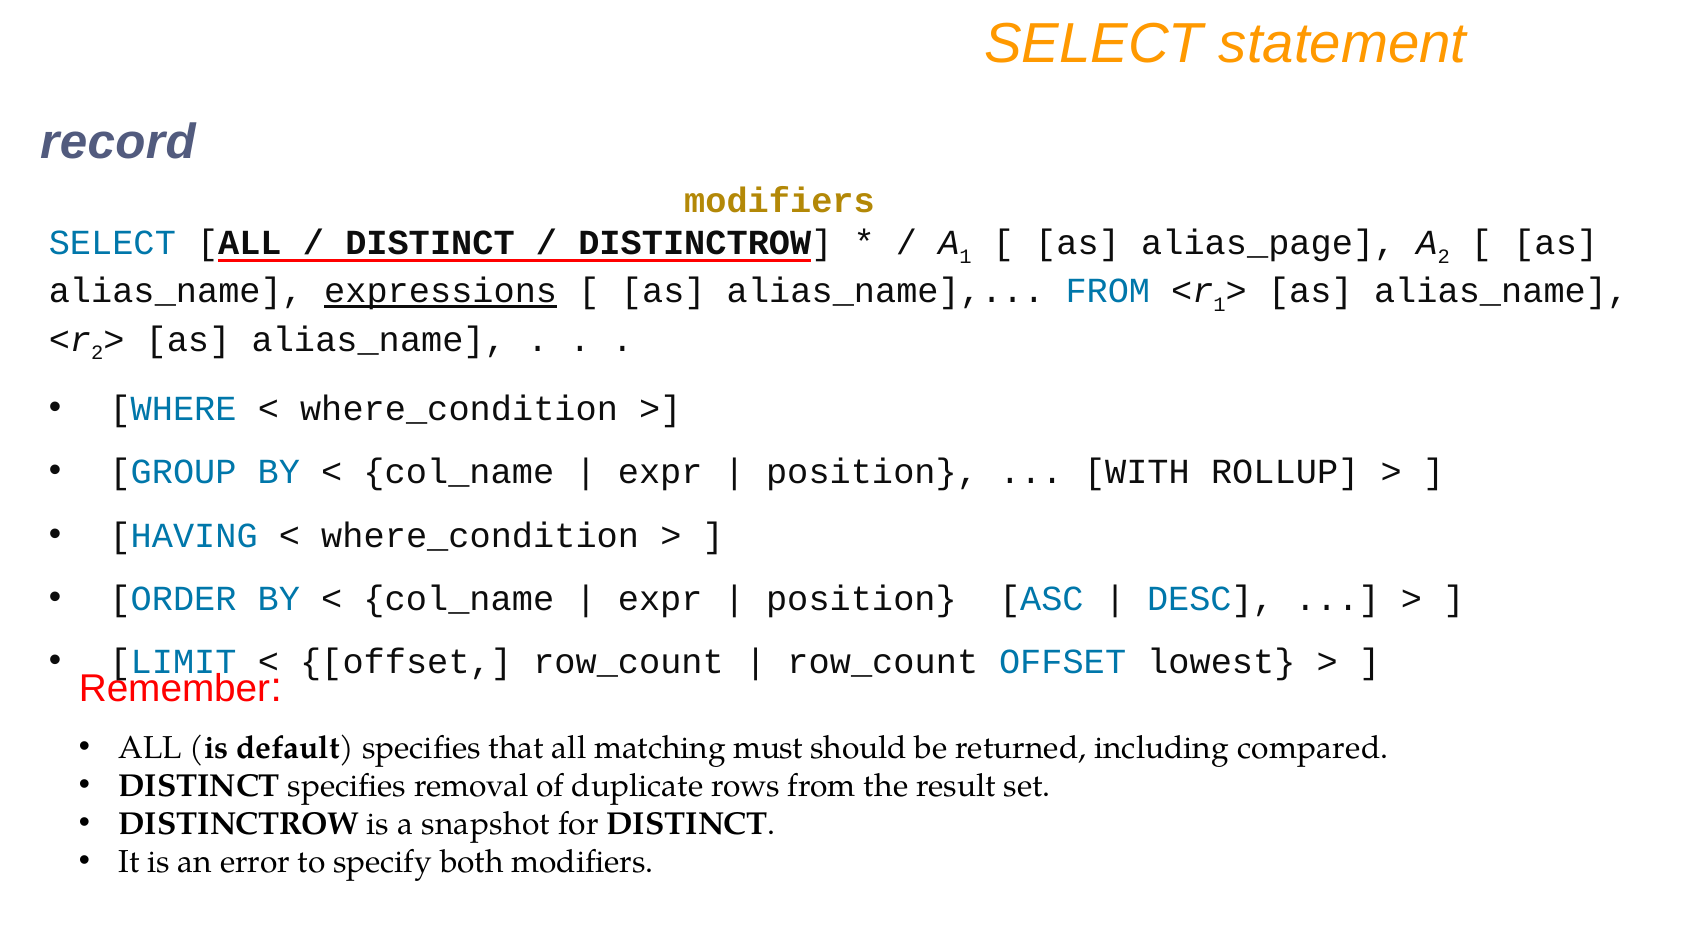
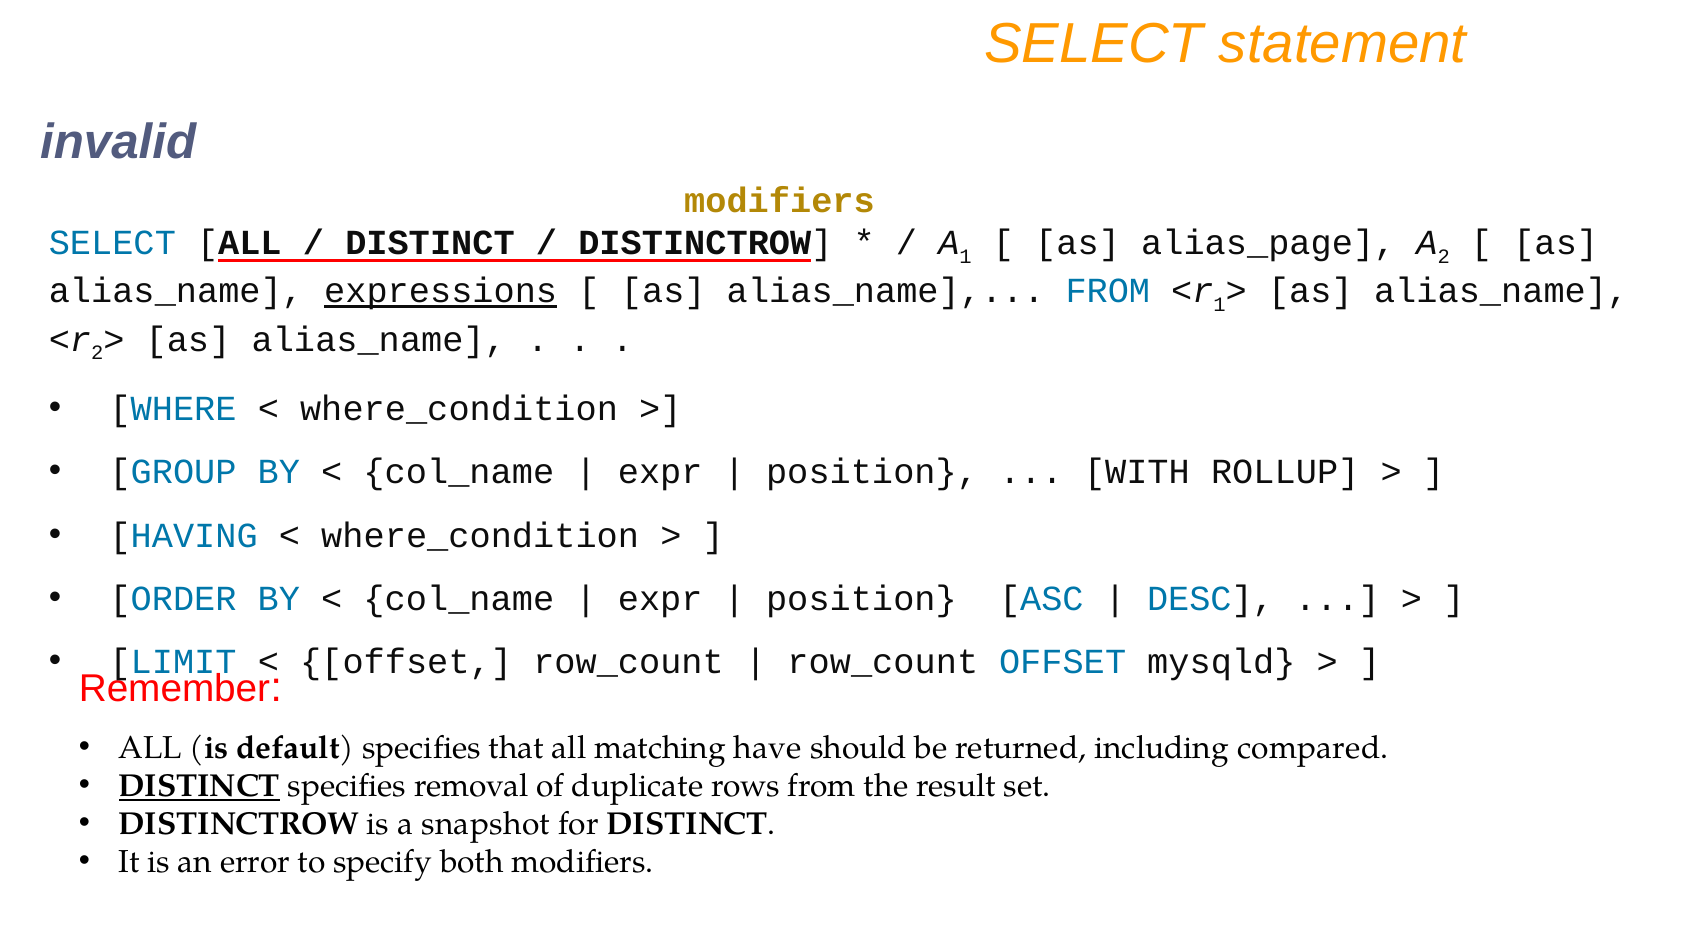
record: record -> invalid (118, 143)
lowest: lowest -> mysqld (1221, 662)
must: must -> have (768, 748)
DISTINCT underline: none -> present (199, 786)
